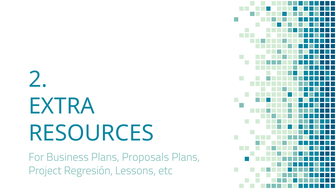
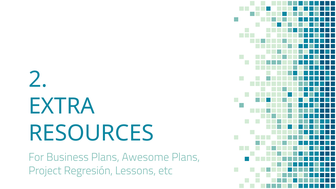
Proposals: Proposals -> Awesome (145, 157)
